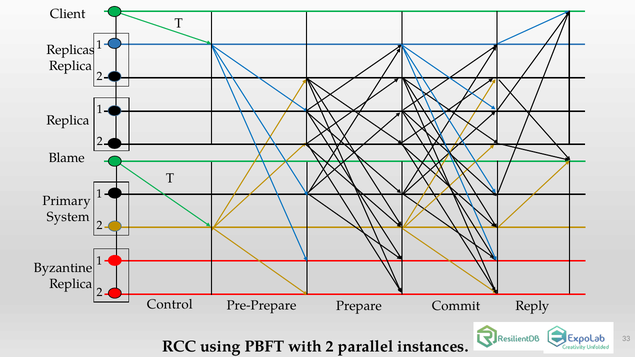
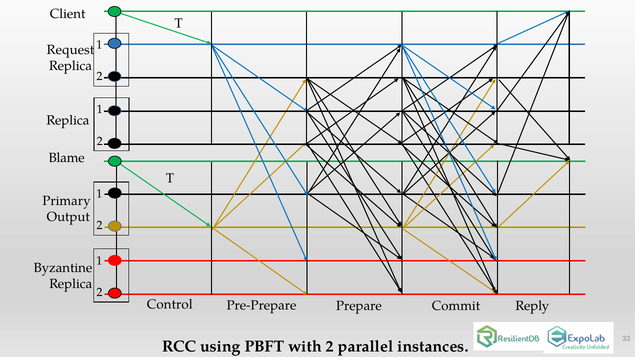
Replicas: Replicas -> Request (70, 50)
System: System -> Output (68, 217)
